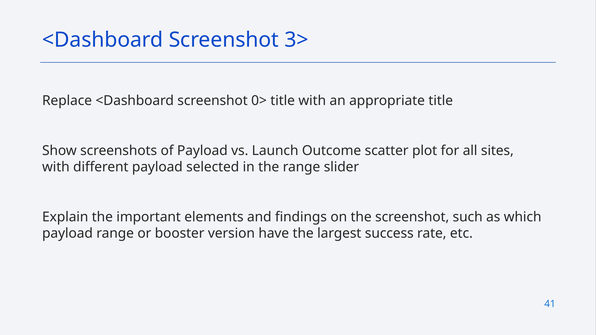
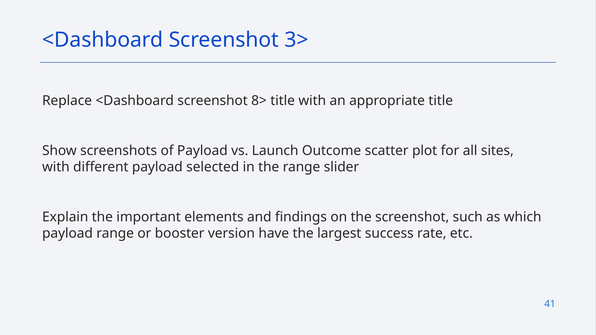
0>: 0> -> 8> (259, 101)
